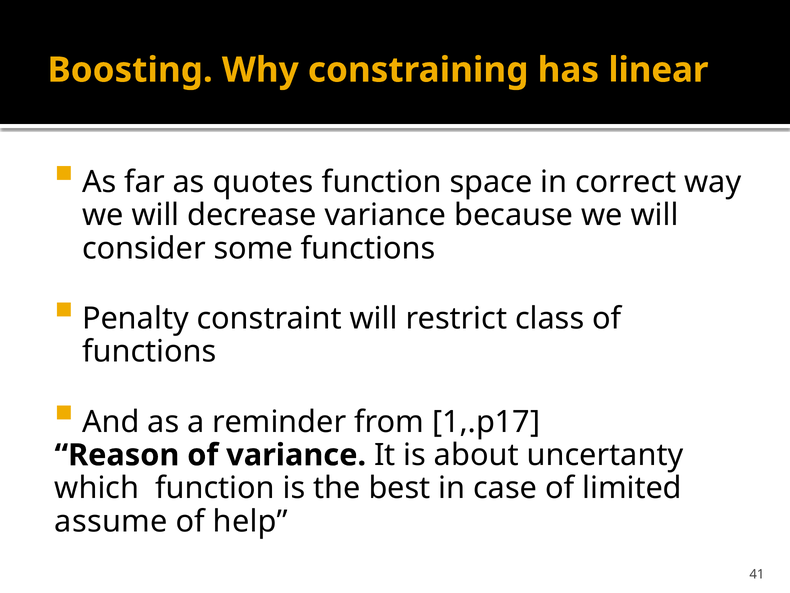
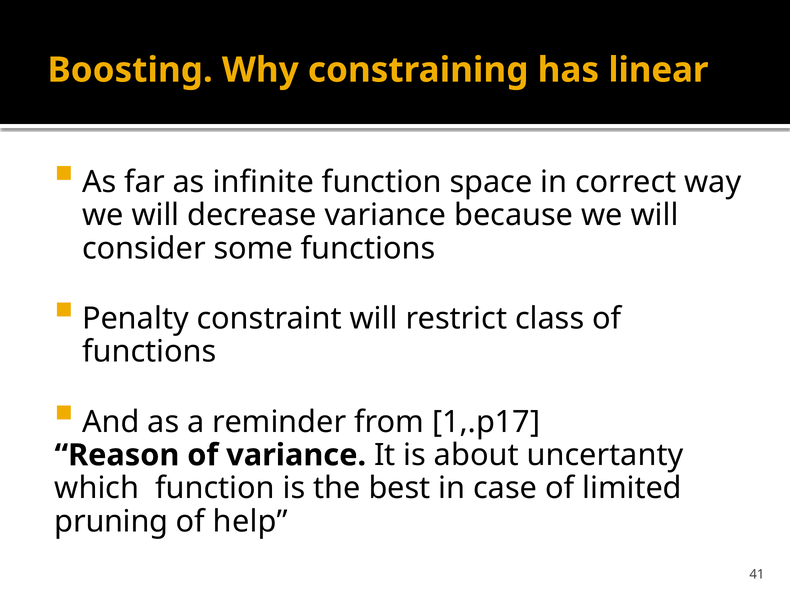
quotes: quotes -> infinite (263, 182)
assume: assume -> pruning (111, 521)
